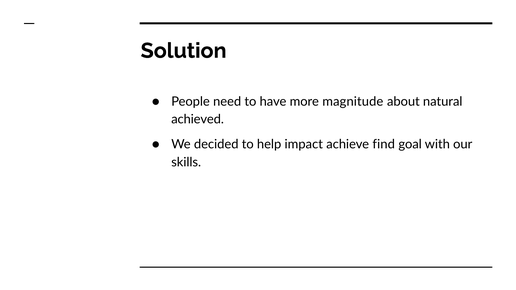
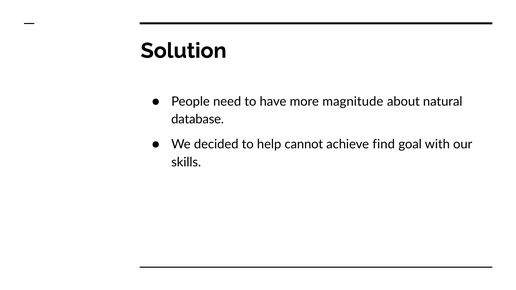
achieved: achieved -> database (198, 120)
impact: impact -> cannot (304, 144)
